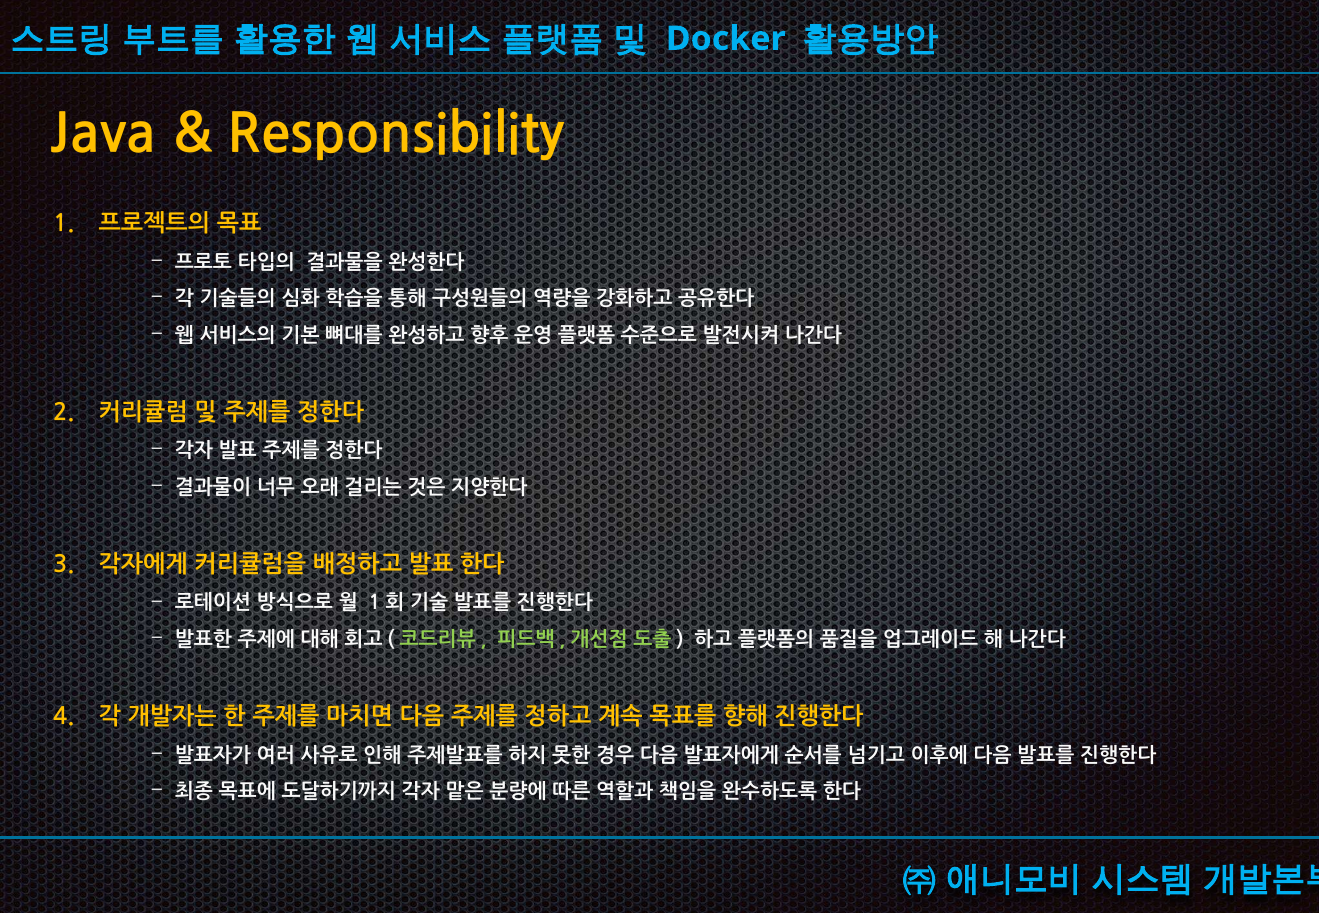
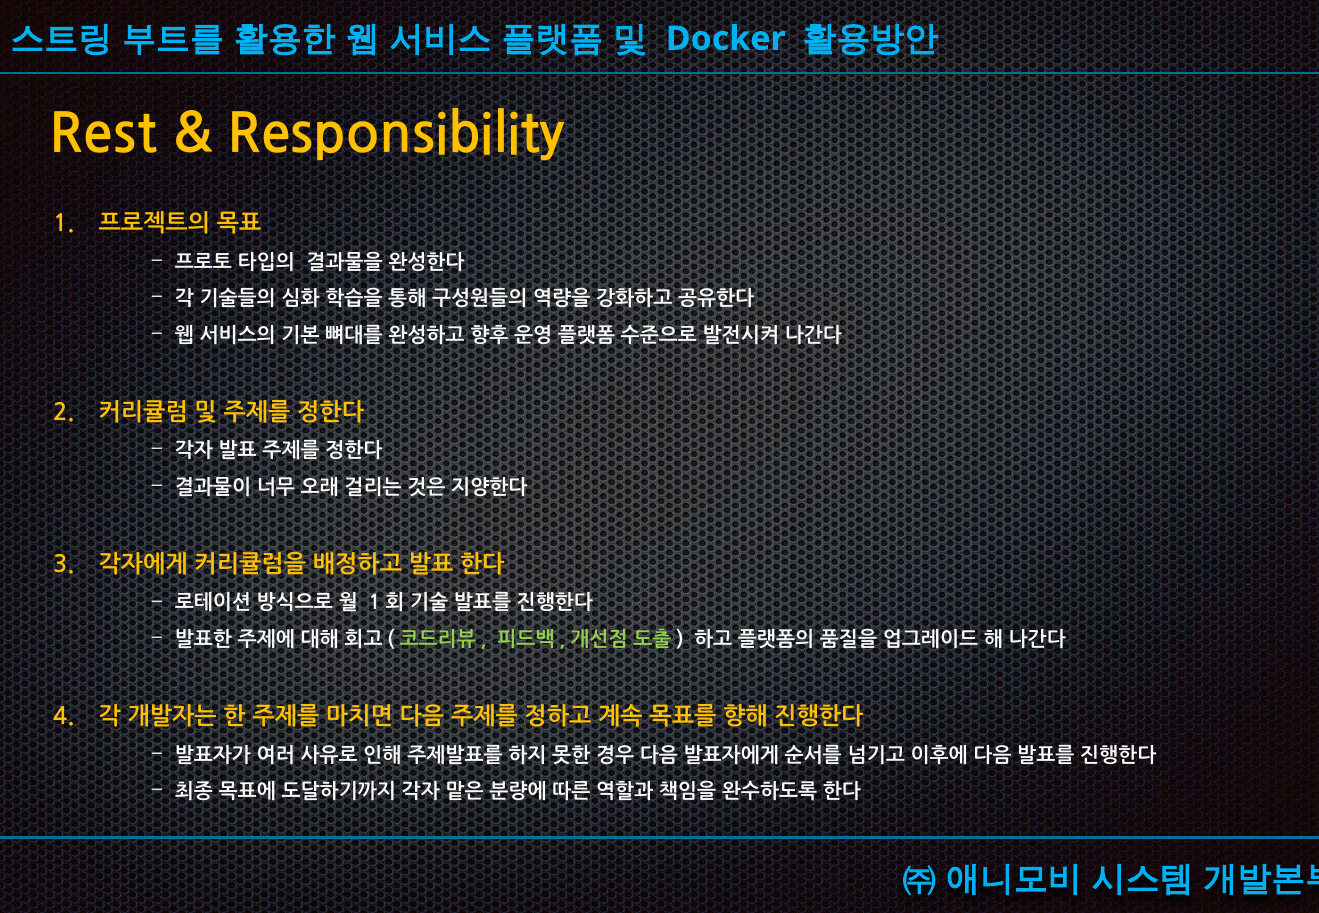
Java: Java -> Rest (103, 135)
